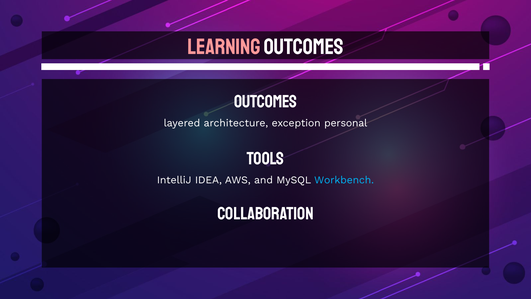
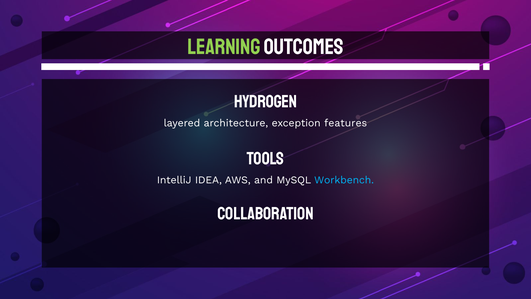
Learning colour: pink -> light green (224, 47)
Outcomes: Outcomes -> Hydrogen (266, 102)
personal: personal -> features (346, 123)
